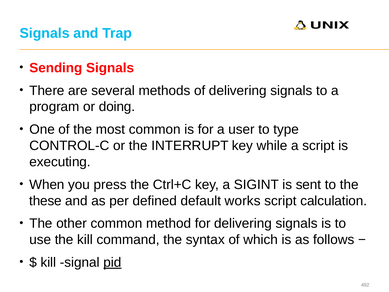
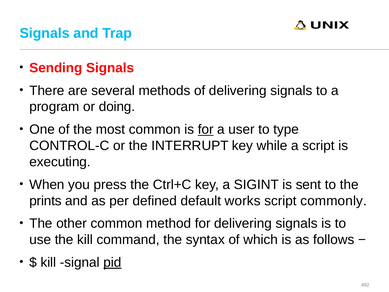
for underline: none -> present (206, 129)
these: these -> prints (45, 201)
calculation: calculation -> commonly (334, 201)
